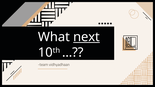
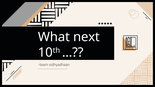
next underline: present -> none (86, 37)
